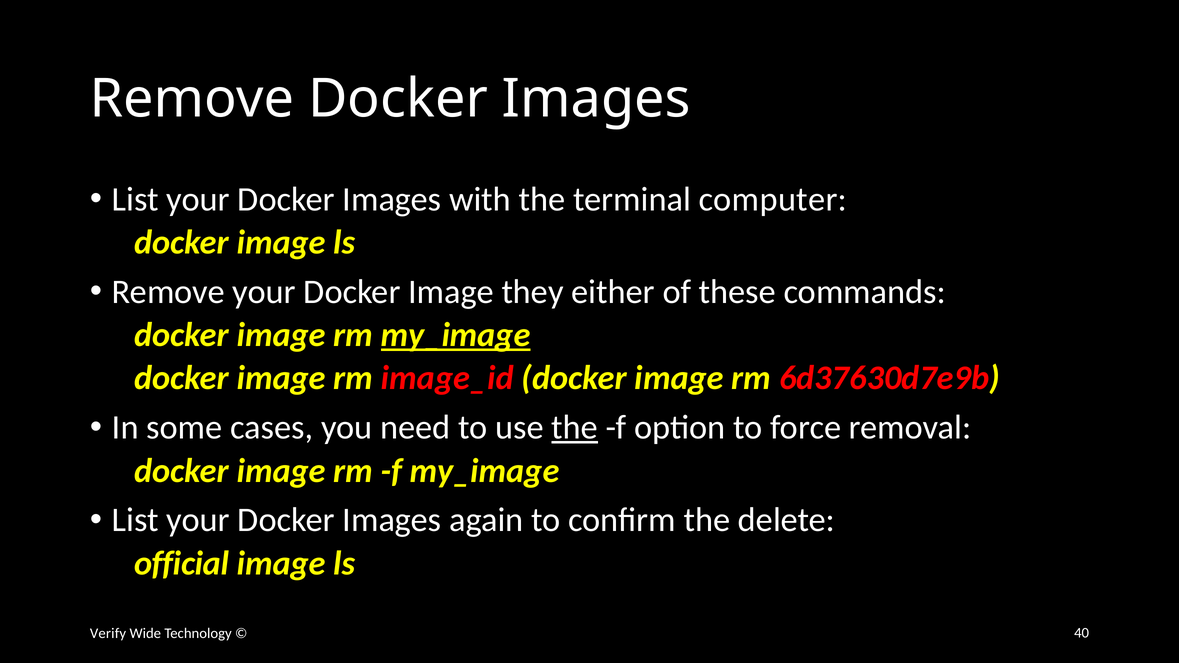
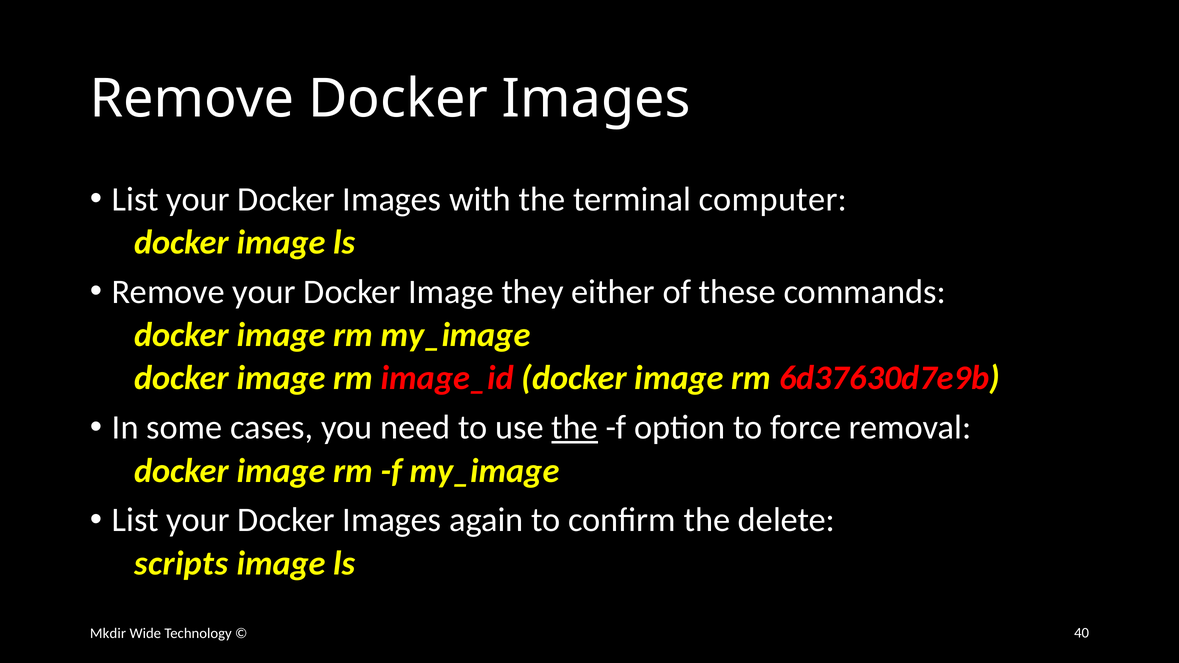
my_image underline: present -> none (456, 335)
official: official -> scripts (181, 563)
Verify: Verify -> Mkdir (108, 633)
